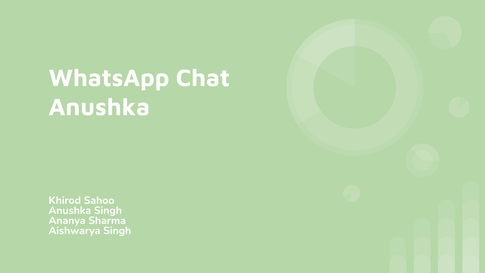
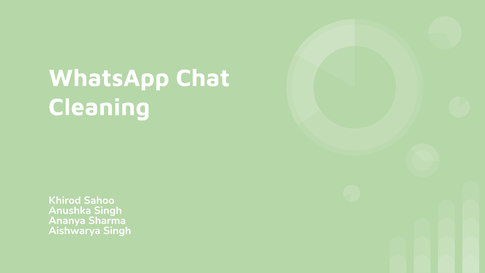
Anushka: Anushka -> Cleaning (99, 107)
